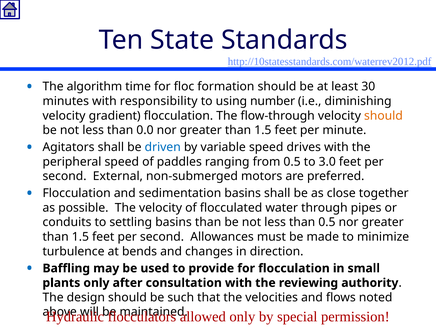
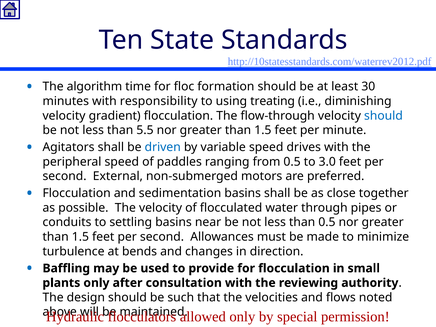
number: number -> treating (273, 101)
should colour: orange -> blue (383, 116)
0.0: 0.0 -> 5.5 (145, 130)
basins than: than -> near (208, 222)
